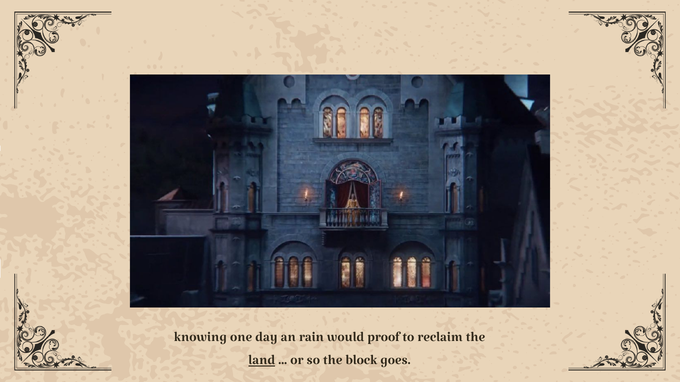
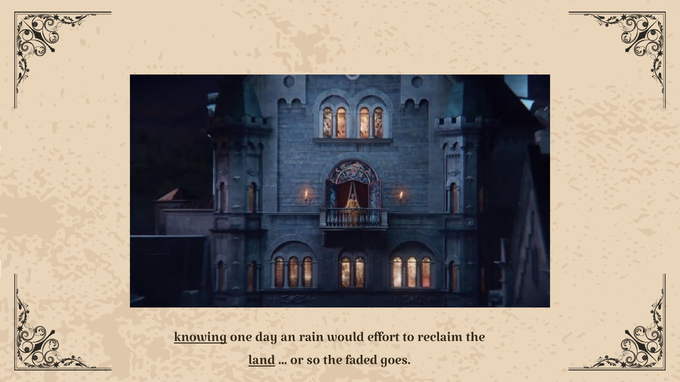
knowing underline: none -> present (200, 335)
proof: proof -> effort (384, 335)
block: block -> faded (361, 358)
